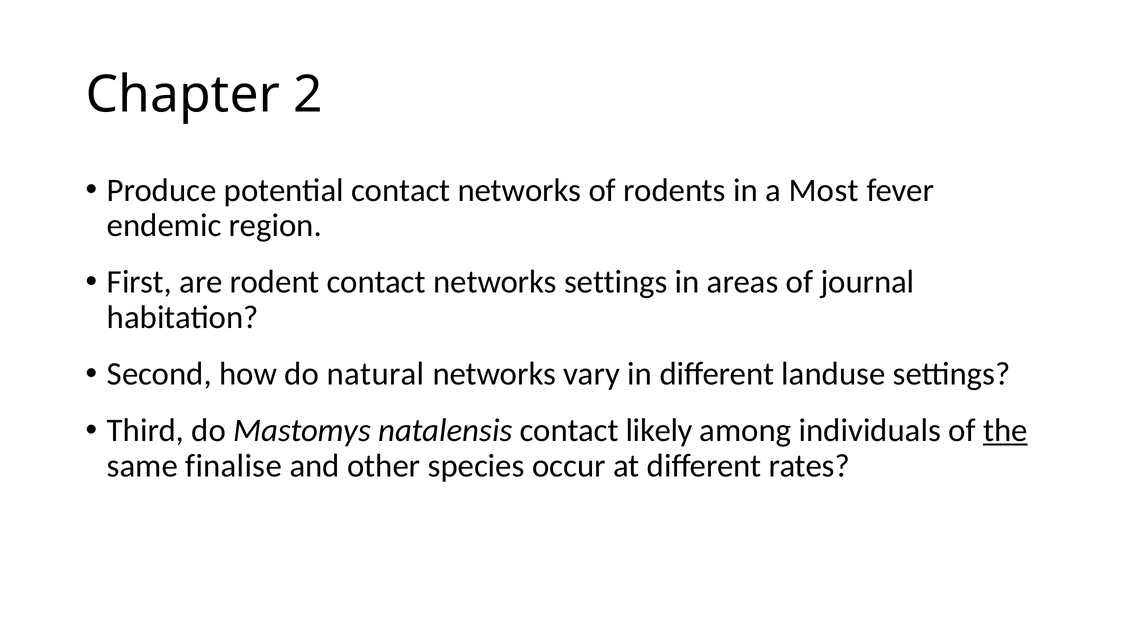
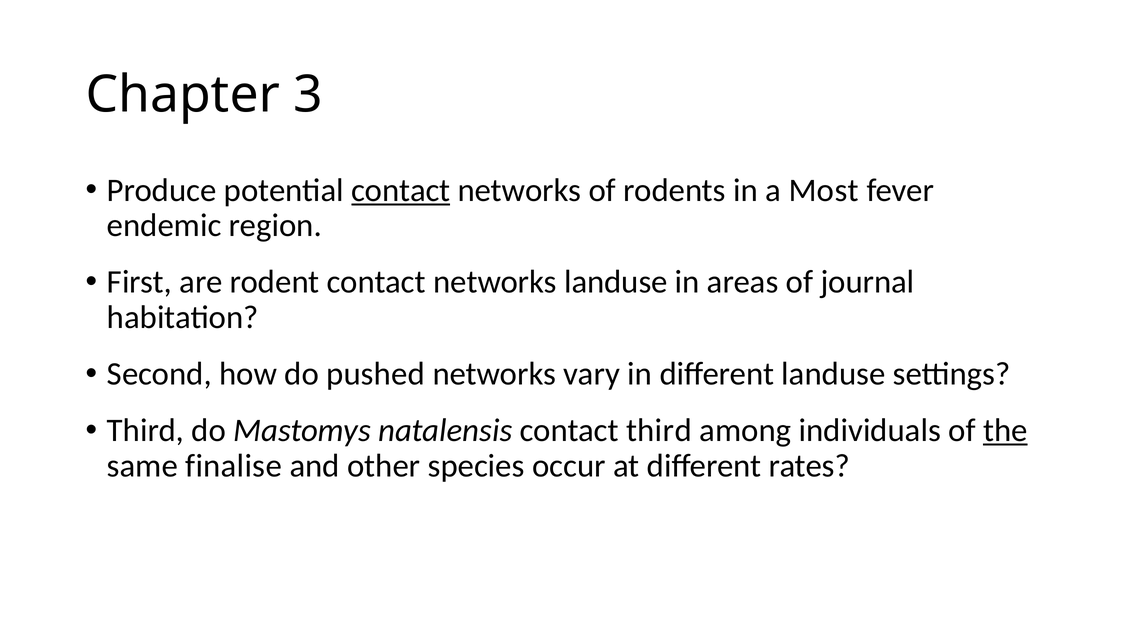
2: 2 -> 3 (308, 95)
contact underline: none -> present (401, 190)
networks settings: settings -> landuse (616, 282)
natural: natural -> pushed (376, 374)
contact likely: likely -> third (659, 431)
